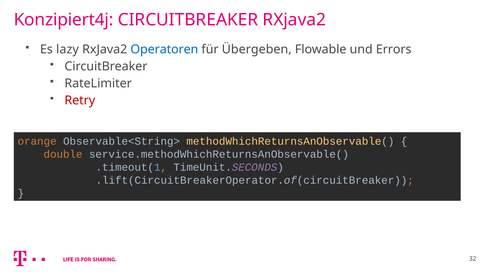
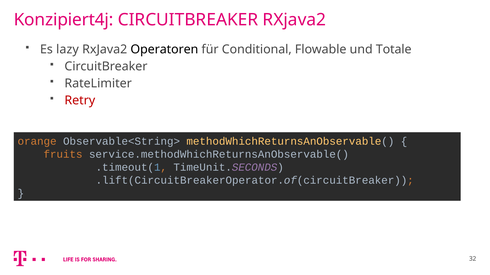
Operatoren colour: blue -> black (164, 49)
Übergeben: Übergeben -> Conditional (257, 49)
Errors: Errors -> Totale (394, 49)
double: double -> fruits (63, 155)
